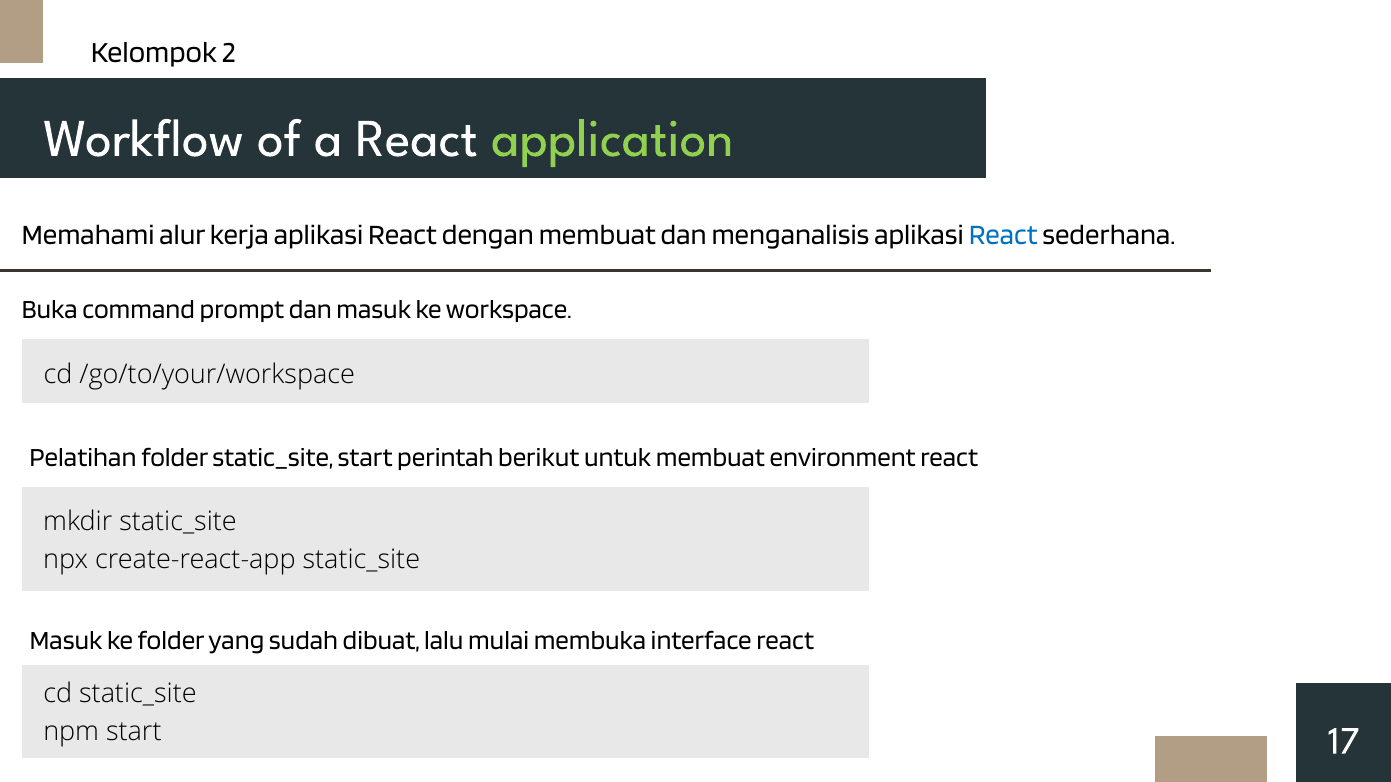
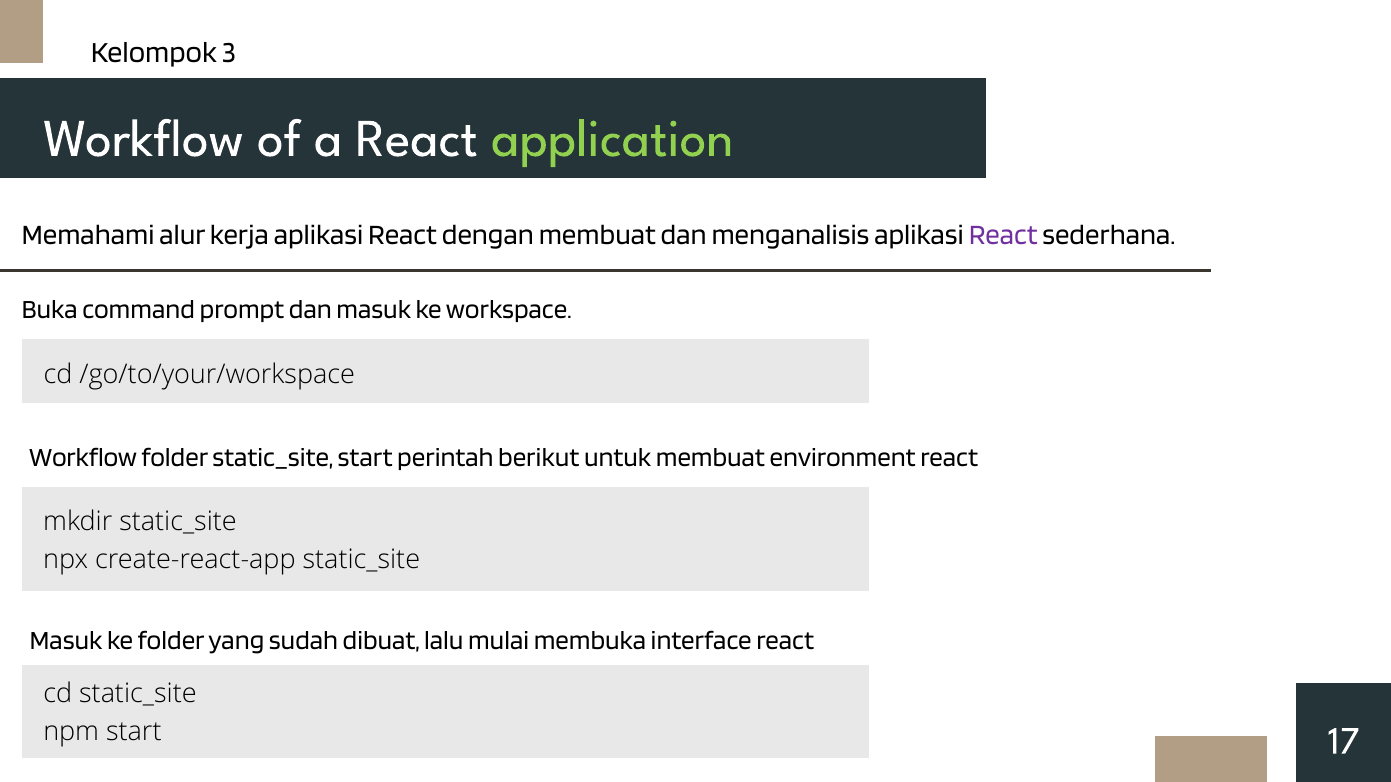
2: 2 -> 3 (229, 53)
React colour: blue -> purple (1003, 235)
Pelatihan: Pelatihan -> Workflow (83, 458)
